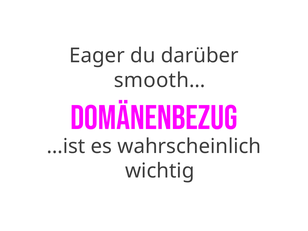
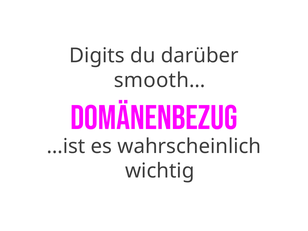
Eager: Eager -> Digits (97, 56)
